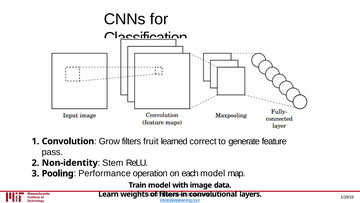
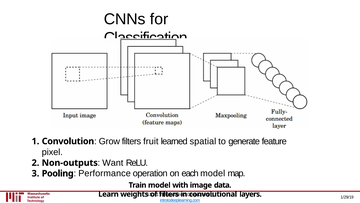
correct: correct -> spatial (203, 141)
pass: pass -> pixel (52, 152)
Non-identity: Non-identity -> Non-outputs (70, 162)
Stem: Stem -> Want (113, 162)
